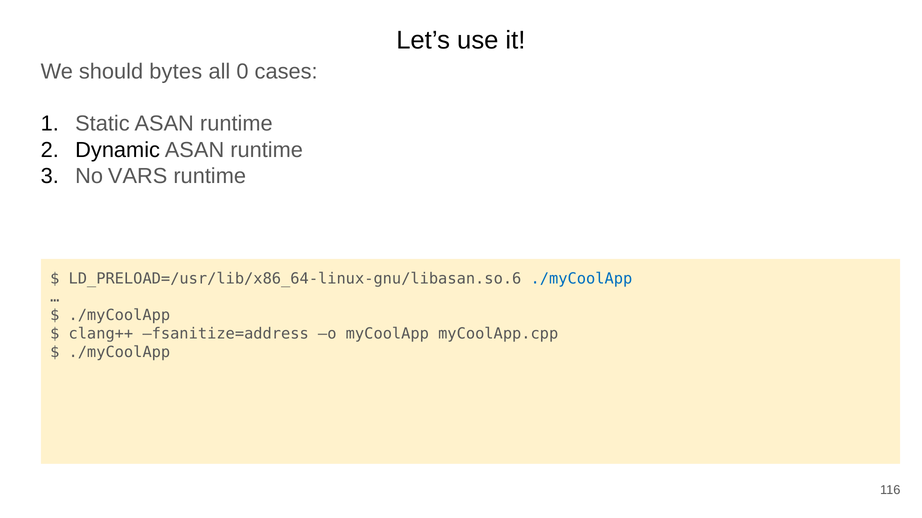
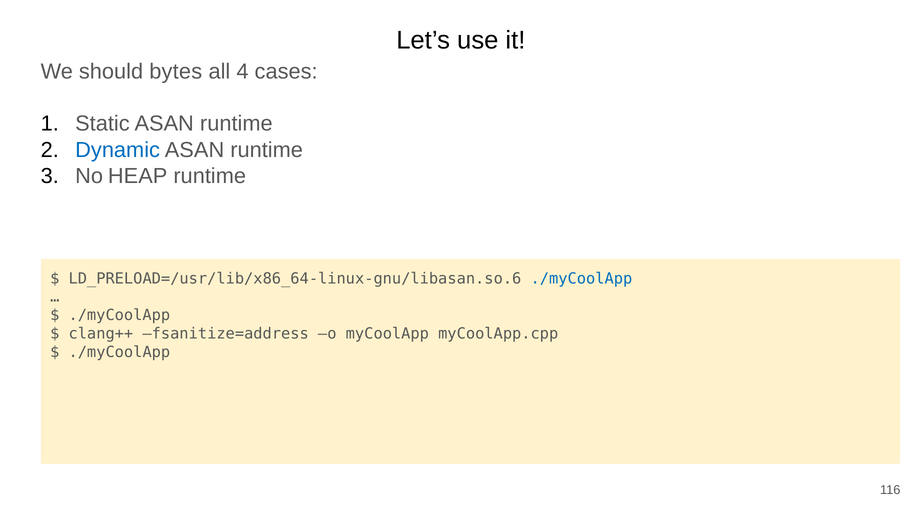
0: 0 -> 4 (242, 72)
Dynamic colour: black -> blue (118, 150)
VARS: VARS -> HEAP (138, 176)
